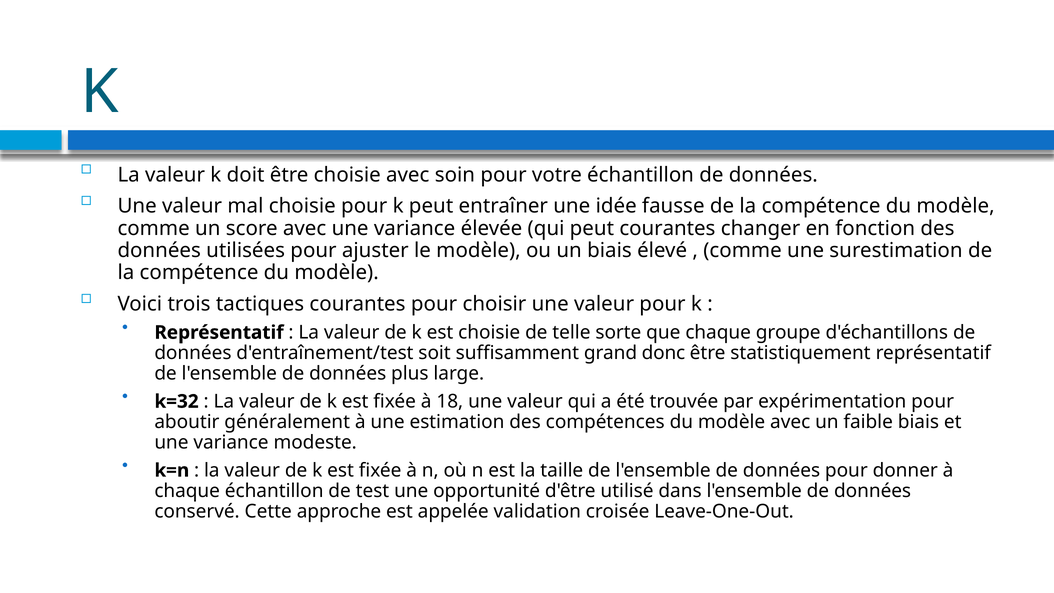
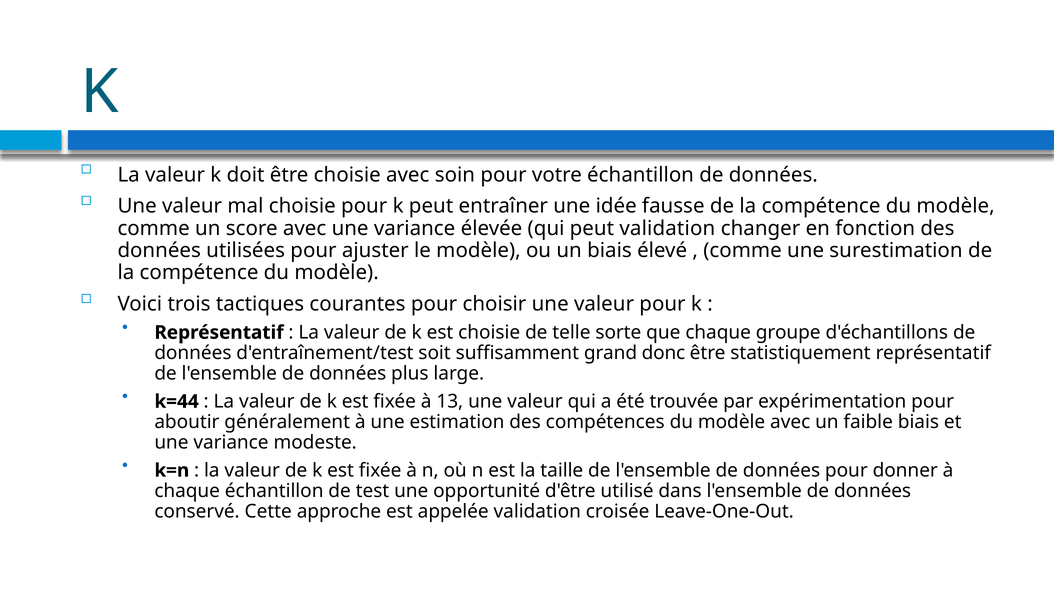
peut courantes: courantes -> validation (667, 228)
k=32: k=32 -> k=44 (177, 401)
18: 18 -> 13 (450, 401)
